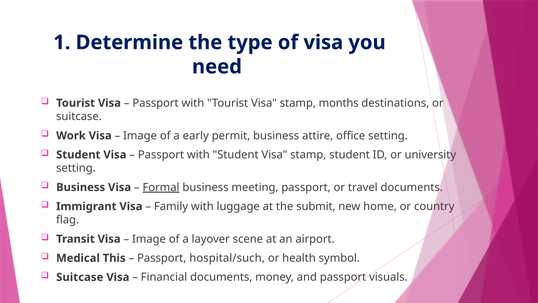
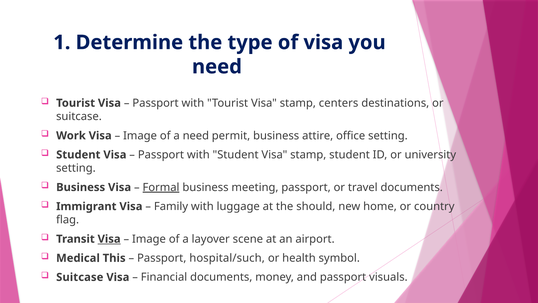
months: months -> centers (339, 103)
a early: early -> need (196, 135)
submit: submit -> should (316, 206)
Visa underline: none -> present (109, 239)
